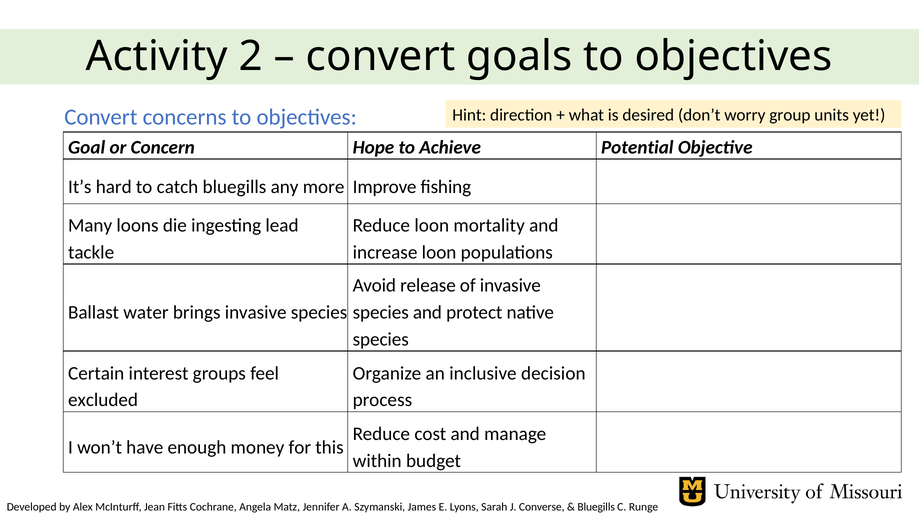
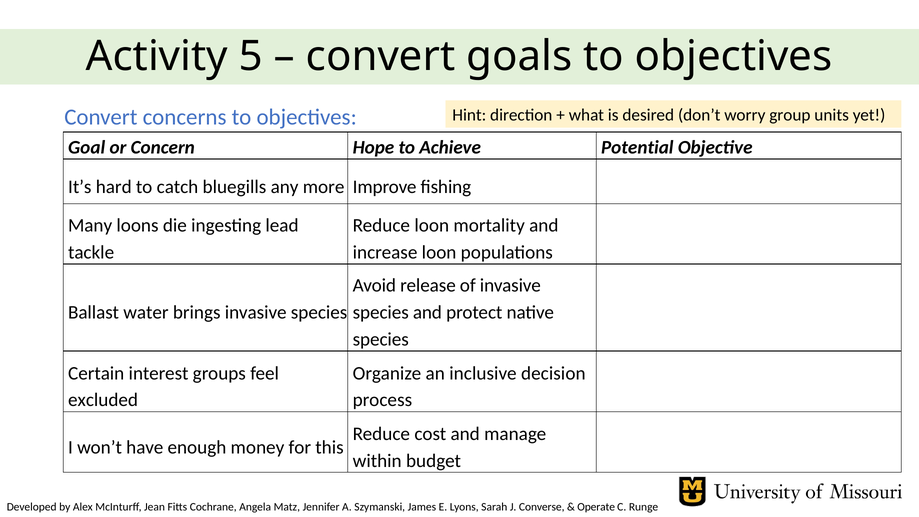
2: 2 -> 5 (251, 57)
Bluegills: Bluegills -> Operate (596, 507)
